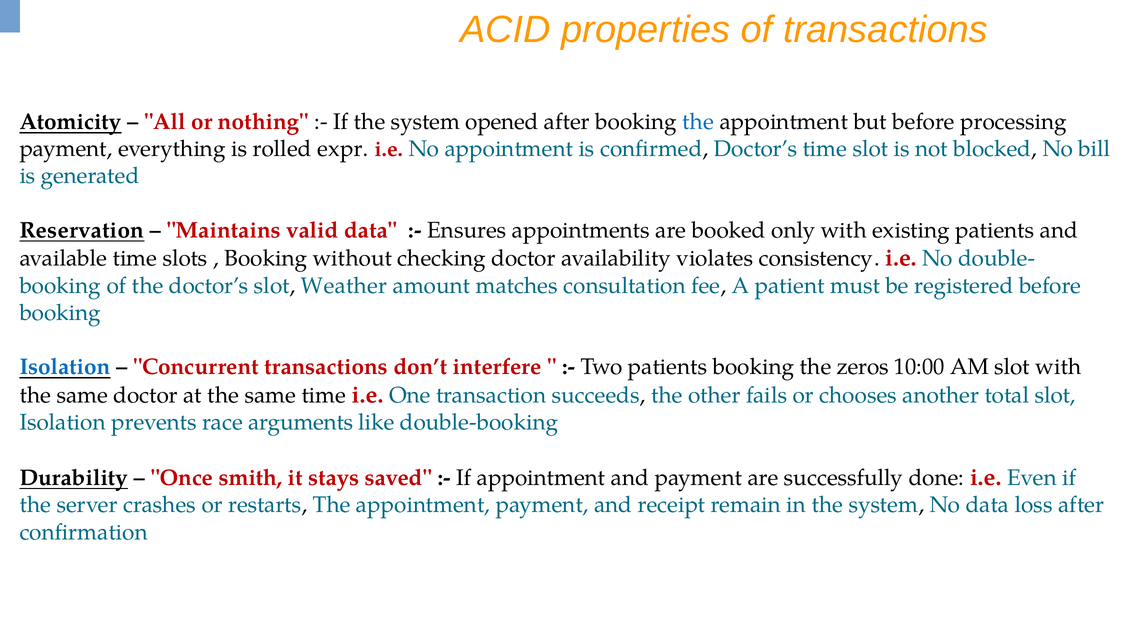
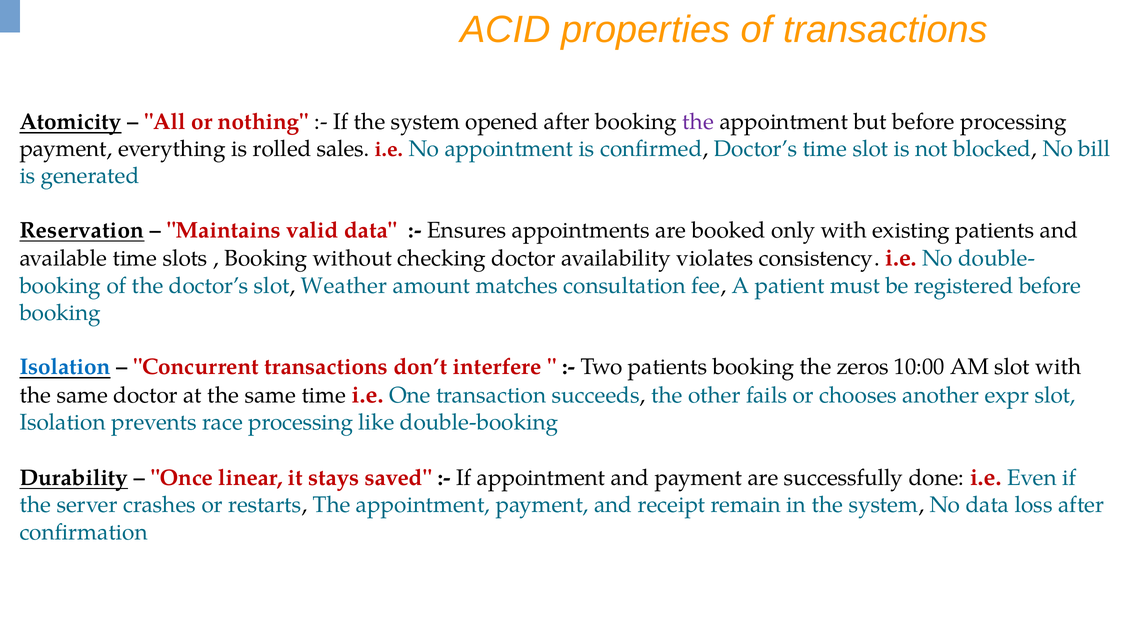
the colour: blue -> purple (698, 122)
expr: expr -> sales (343, 149)
total: total -> expr (1007, 395)
race arguments: arguments -> processing (301, 422)
smith: smith -> linear (251, 477)
